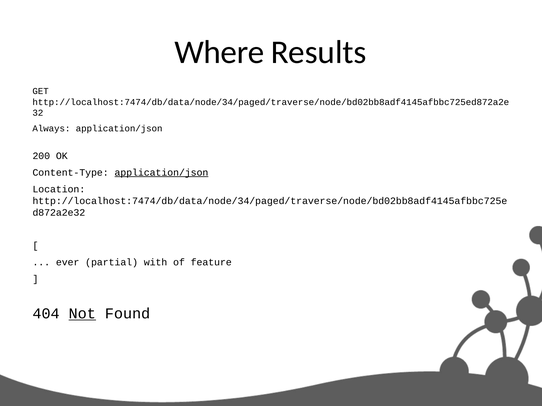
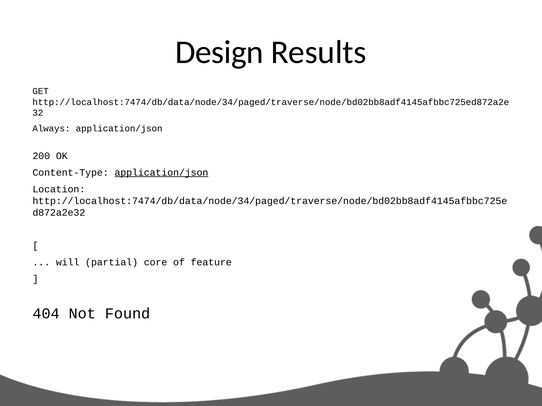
Where: Where -> Design (219, 52)
ever: ever -> will (68, 263)
with: with -> core (156, 263)
Not underline: present -> none (82, 314)
